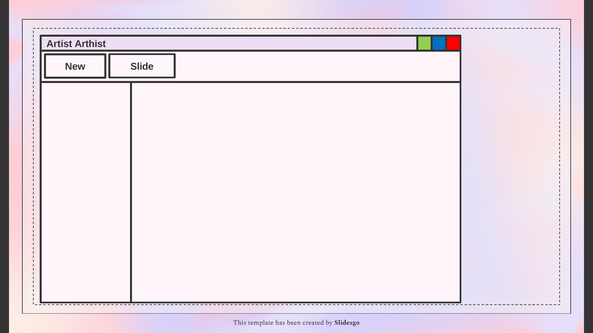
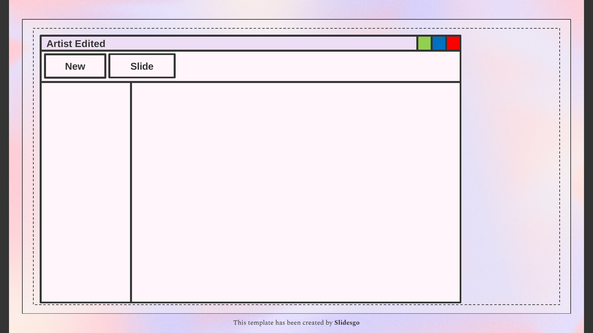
Arthist: Arthist -> Edited (90, 44)
